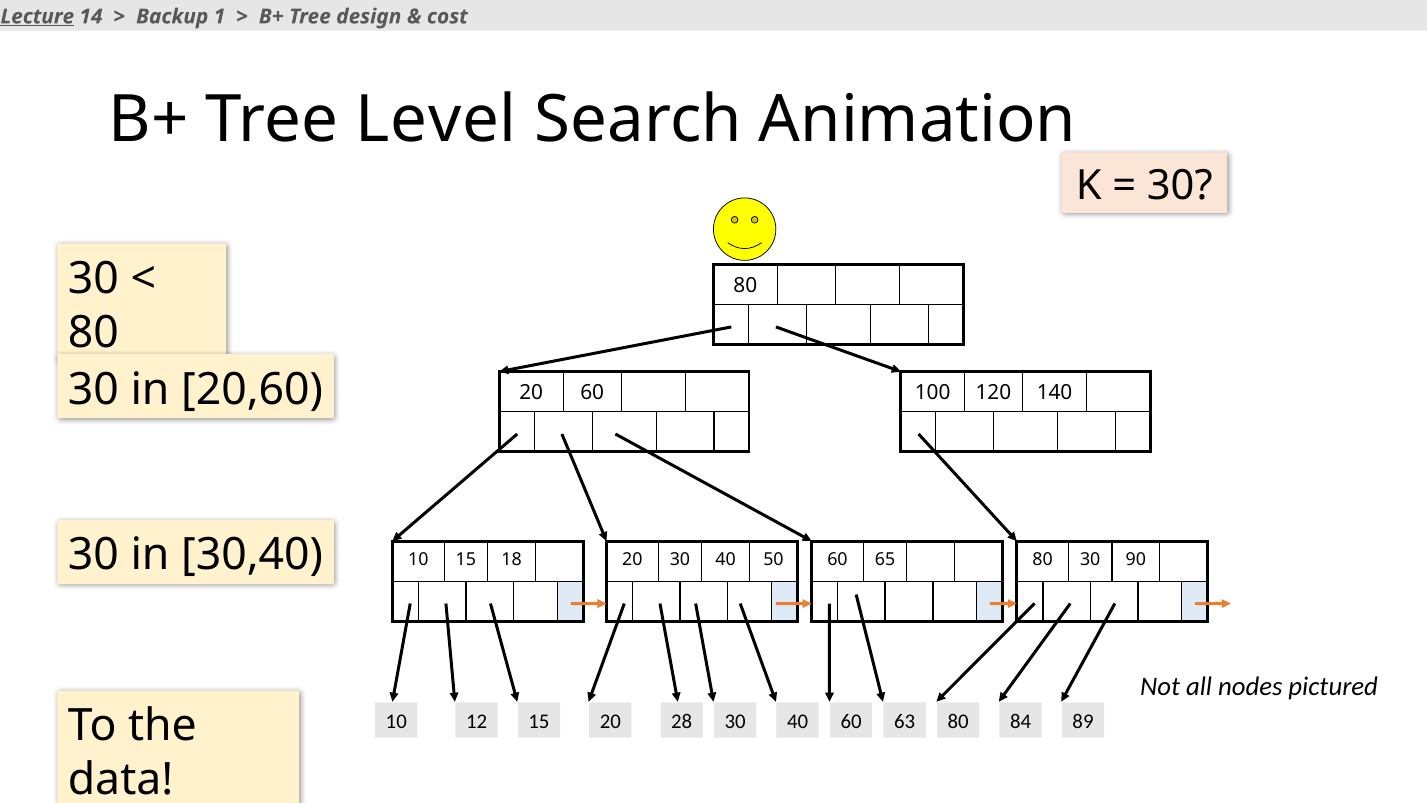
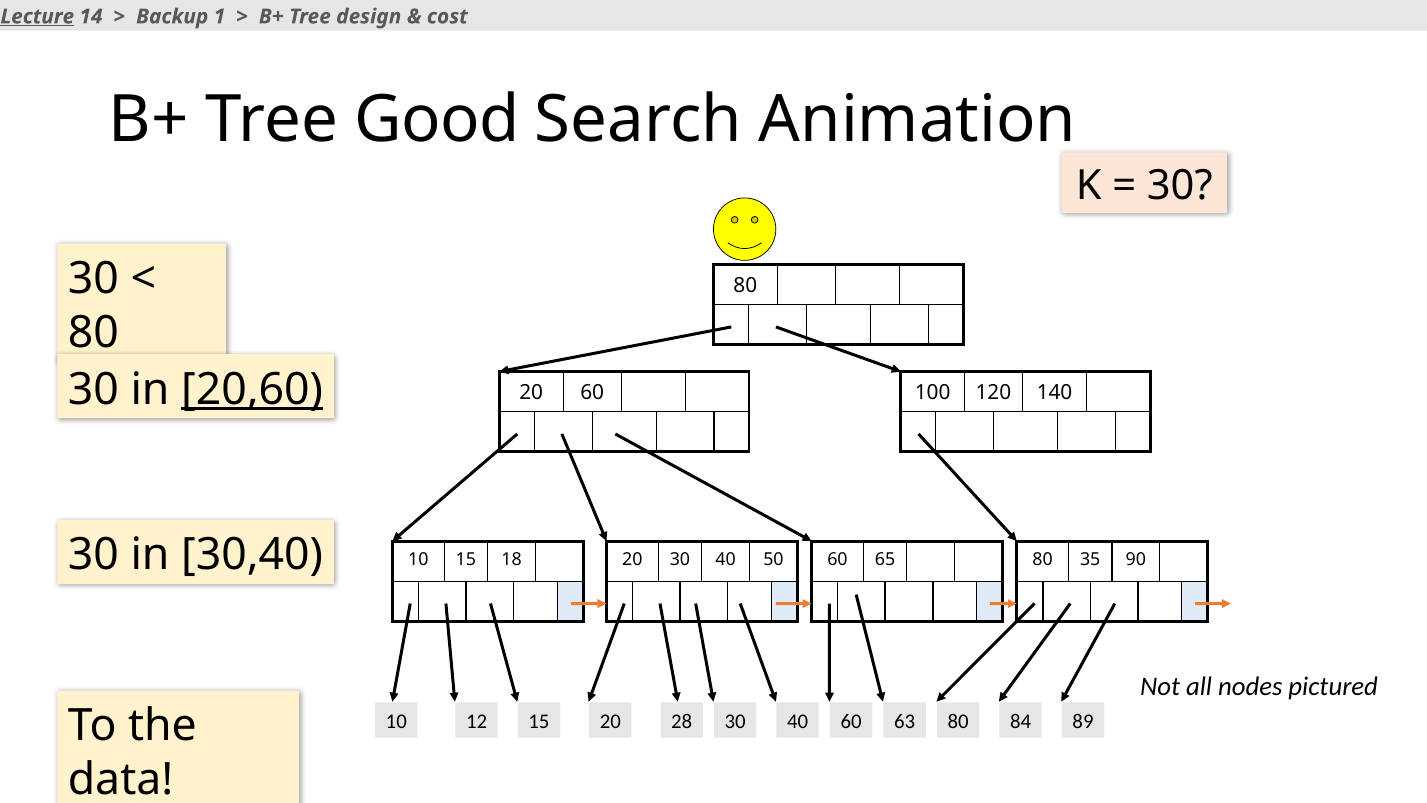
Level: Level -> Good (437, 120)
20,60 underline: none -> present (252, 389)
65 80 30: 30 -> 35 (1090, 559)
